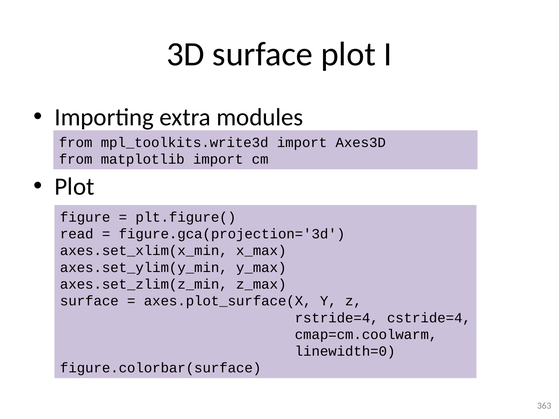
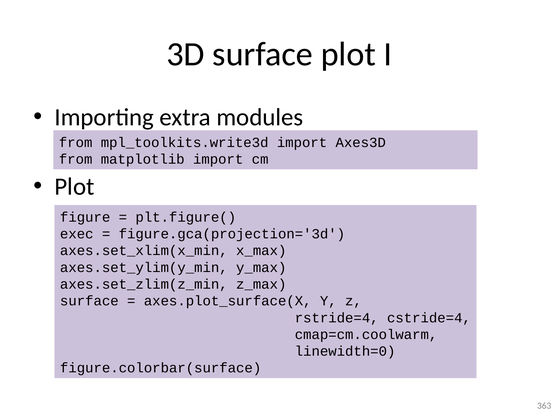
read: read -> exec (77, 234)
